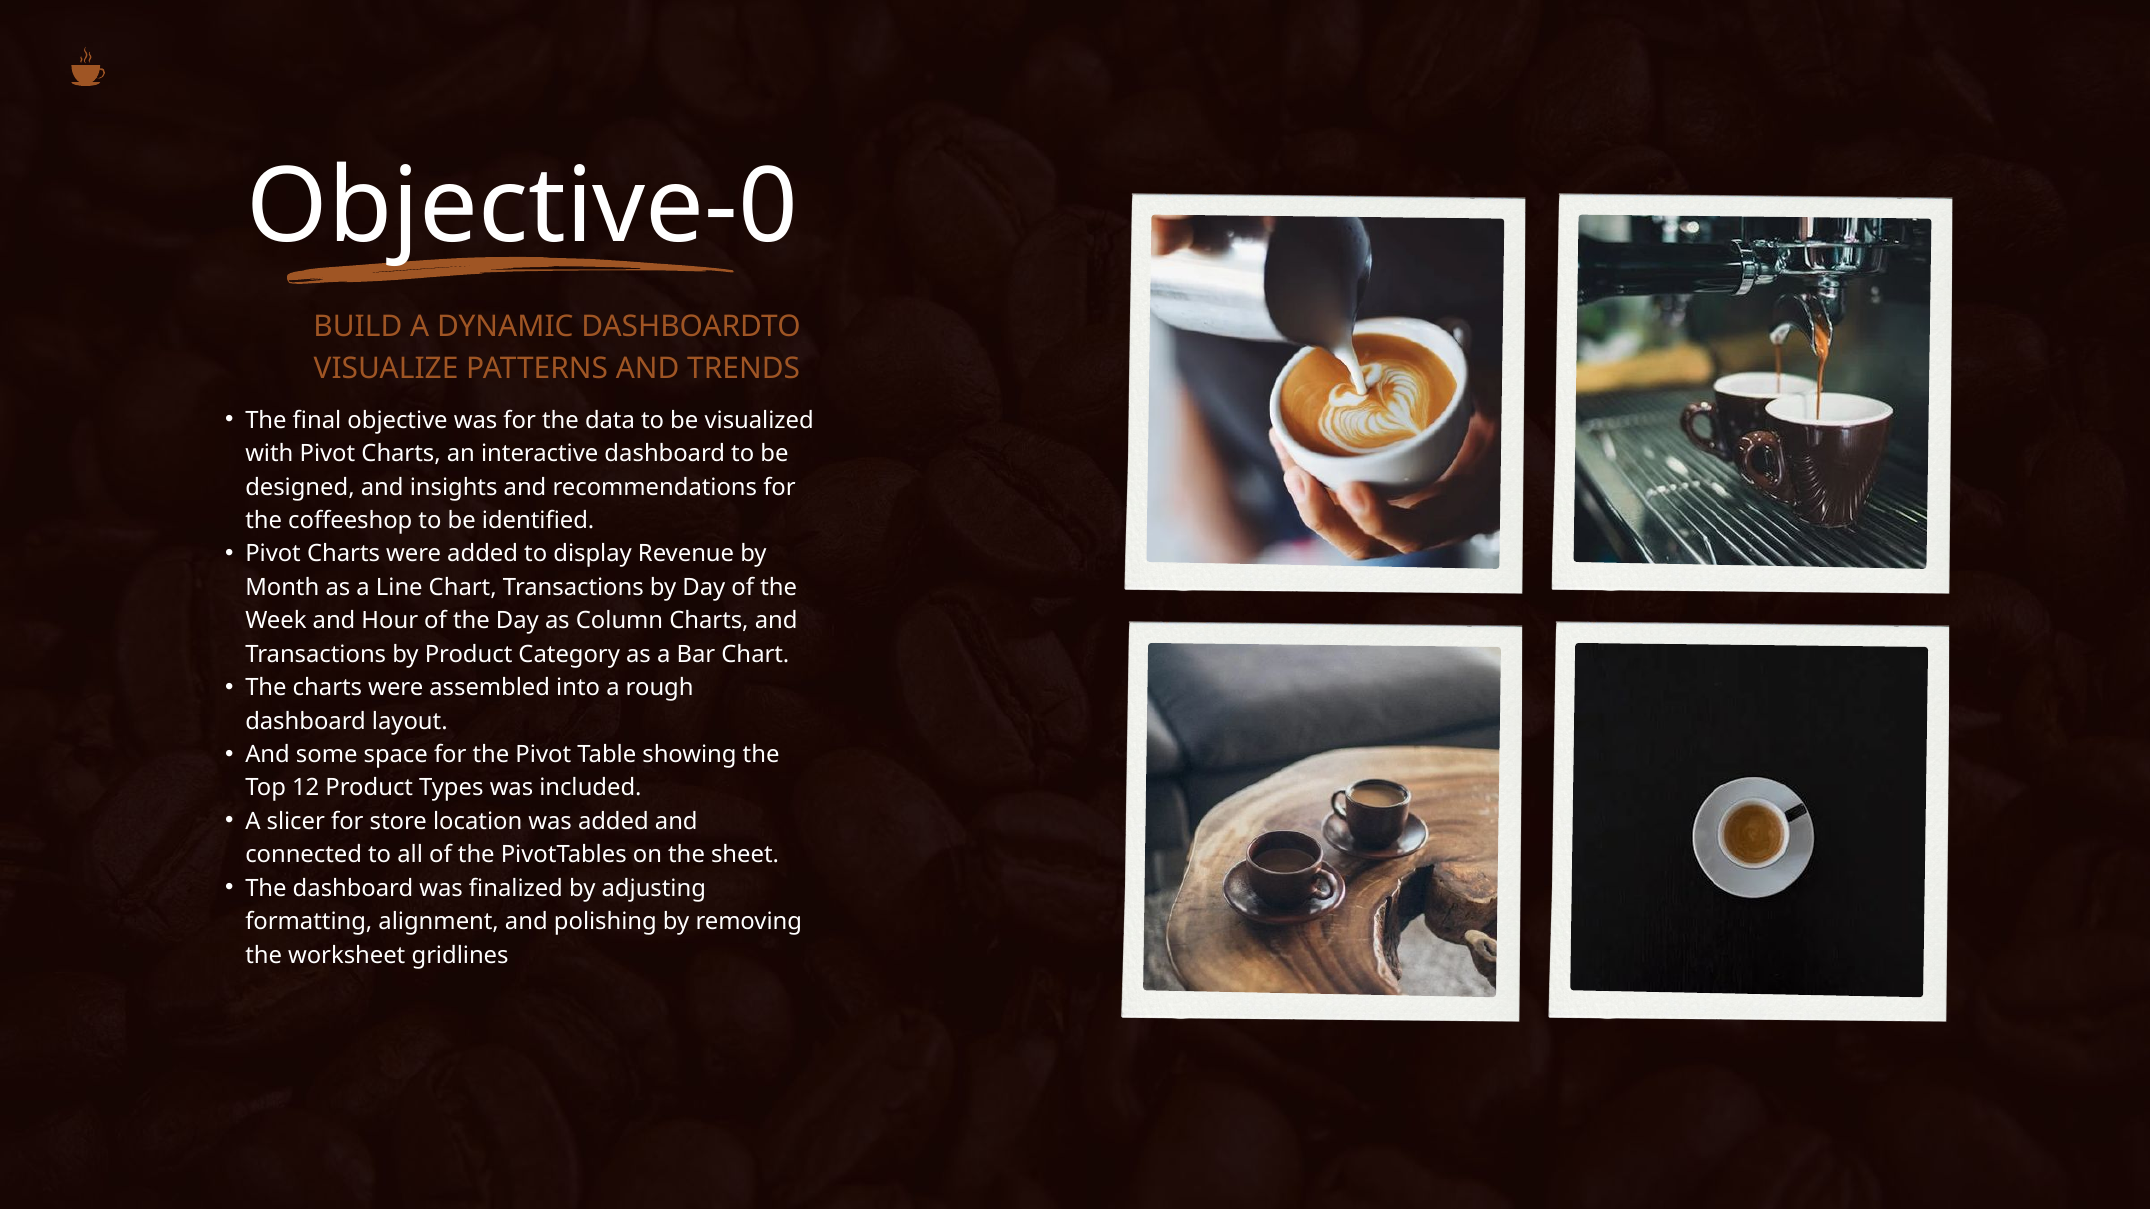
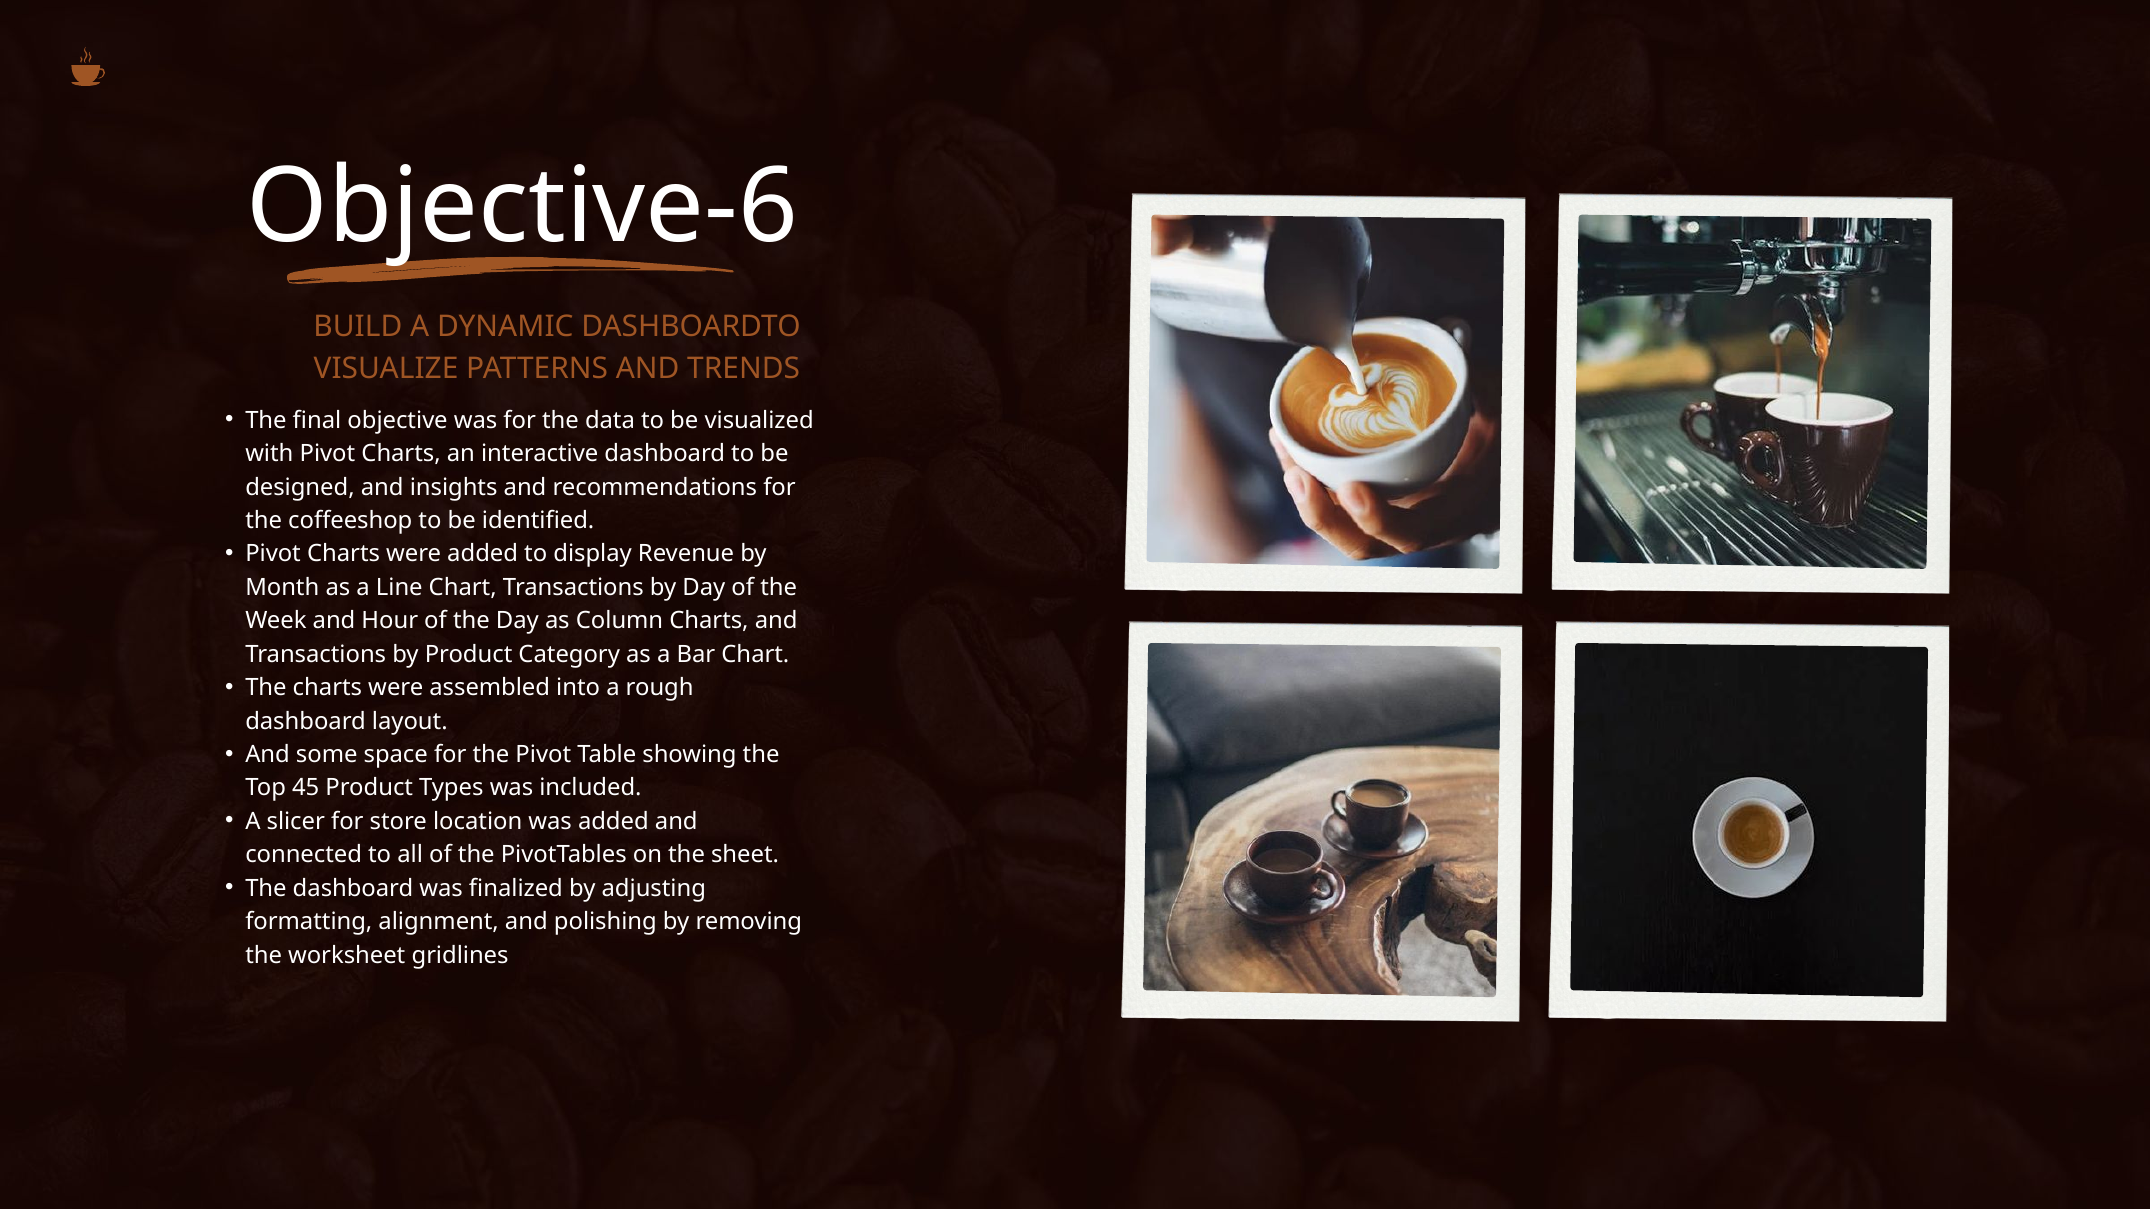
Objective-0: Objective-0 -> Objective-6 (522, 207)
12: 12 -> 45 (306, 788)
